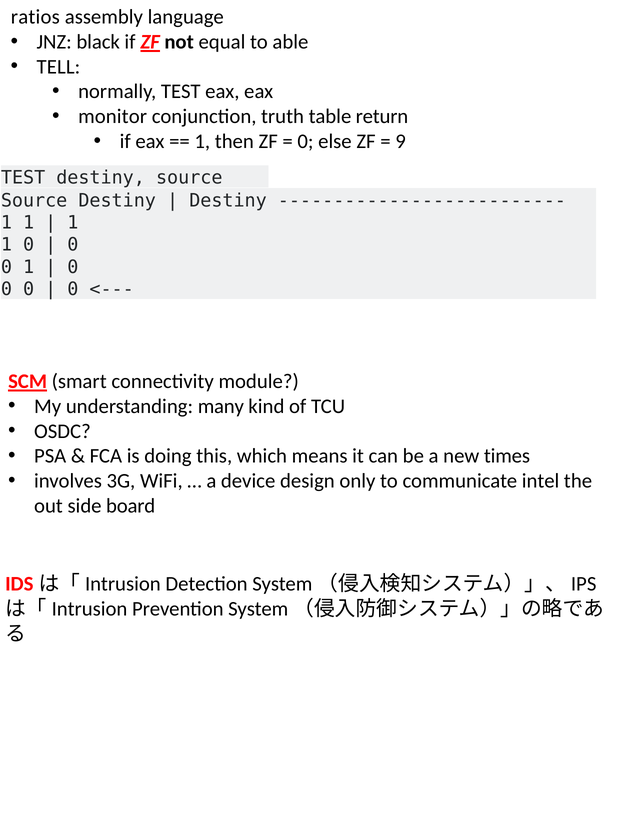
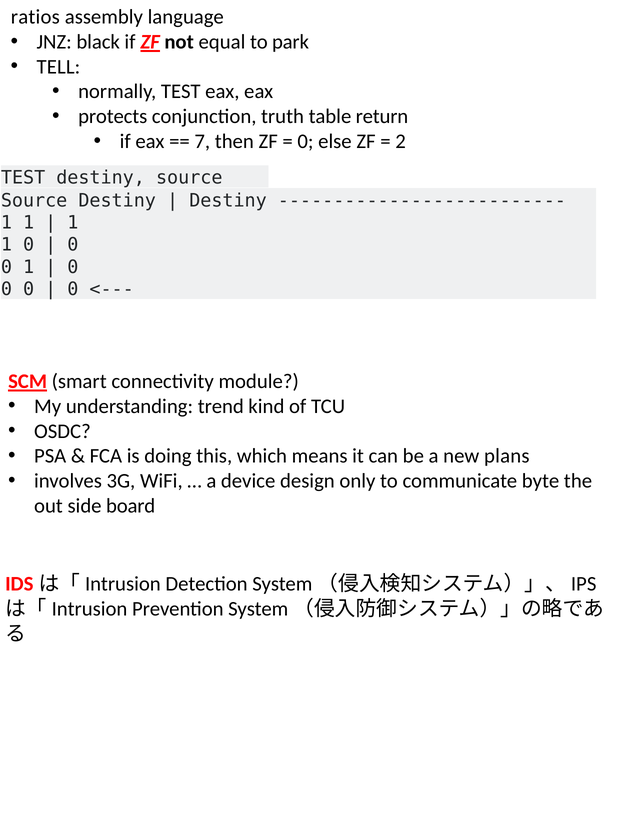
able: able -> park (290, 42)
monitor: monitor -> protects (113, 117)
1: 1 -> 7 (202, 141)
9: 9 -> 2 (401, 141)
many: many -> trend (221, 406)
times: times -> plans (507, 456)
intel: intel -> byte (541, 481)
